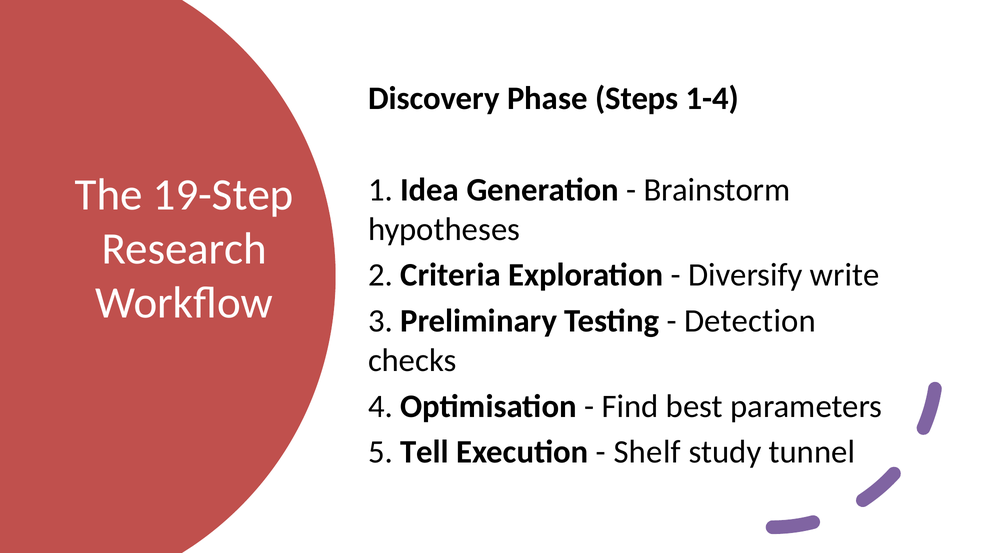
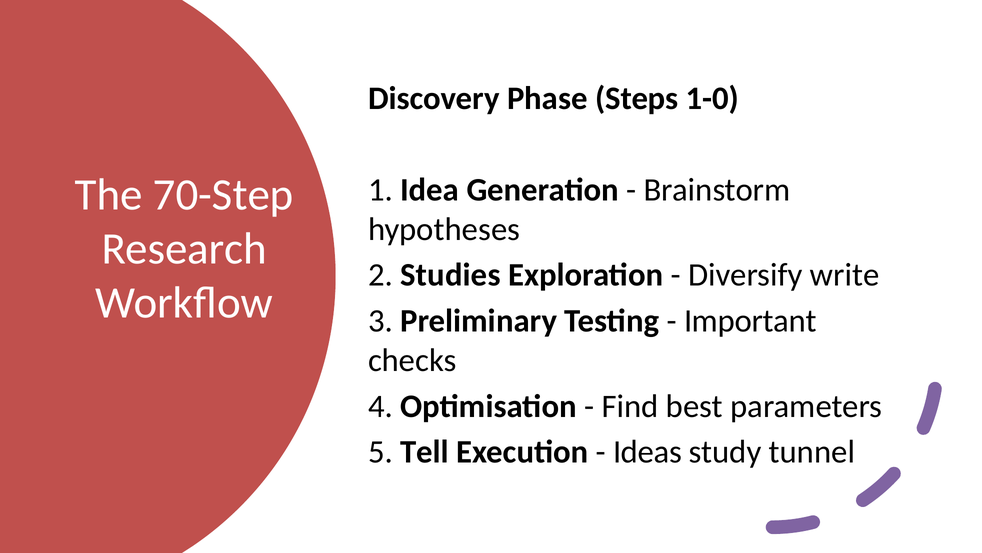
1-4: 1-4 -> 1-0 (712, 98)
19-Step: 19-Step -> 70-Step (223, 195)
Criteria: Criteria -> Studies (450, 275)
Detection: Detection -> Important (750, 321)
Shelf: Shelf -> Ideas (648, 452)
